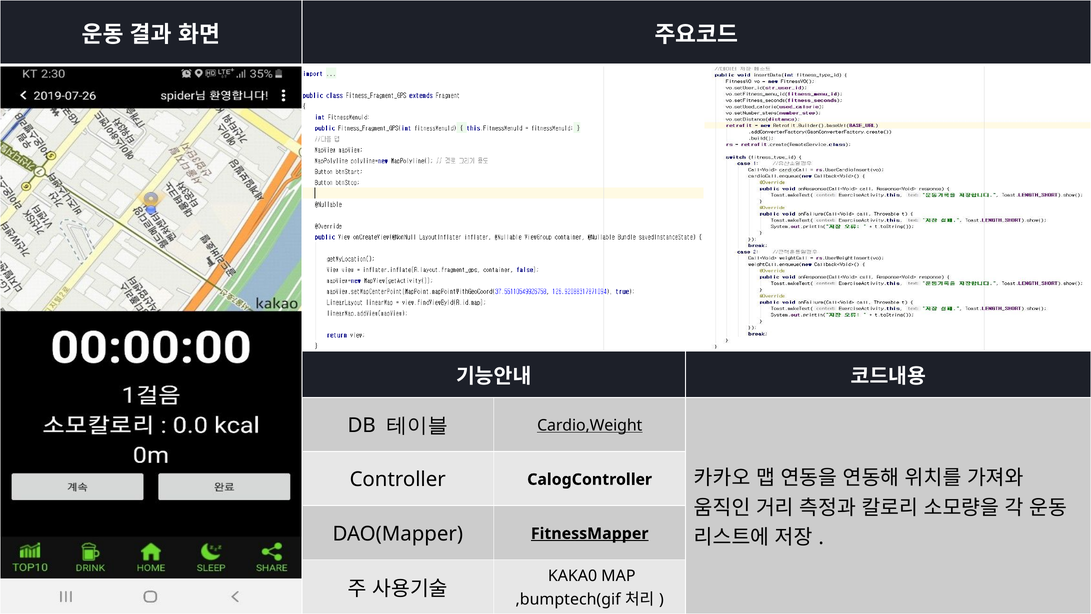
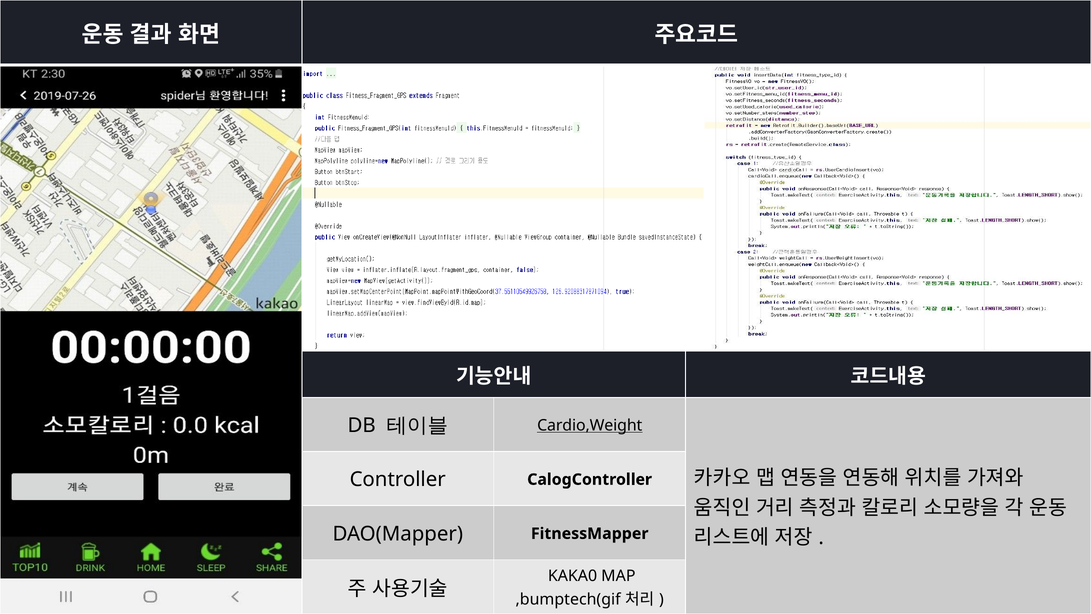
FitnessMapper underline: present -> none (590, 533)
